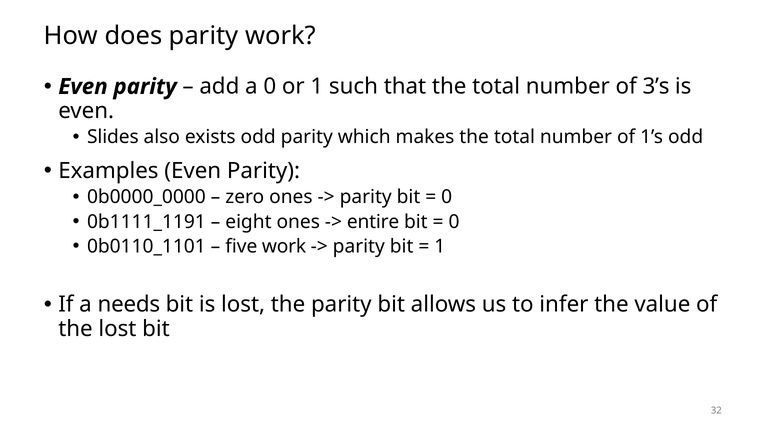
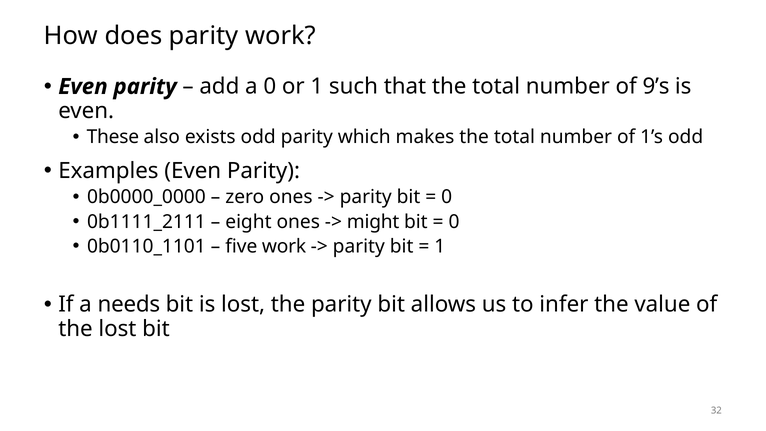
3’s: 3’s -> 9’s (656, 87)
Slides: Slides -> These (113, 137)
0b1111_1191: 0b1111_1191 -> 0b1111_2111 (146, 222)
entire: entire -> might (373, 222)
